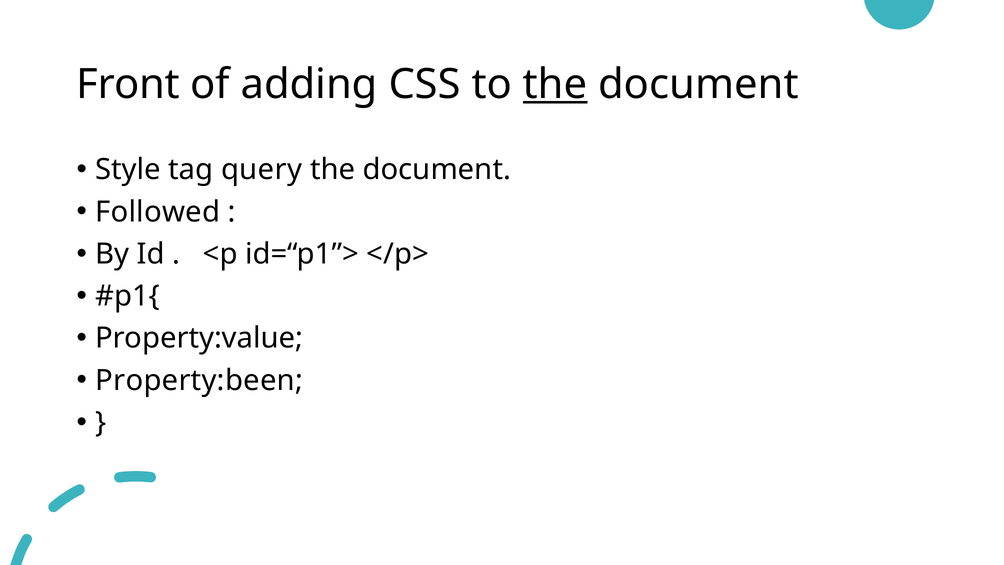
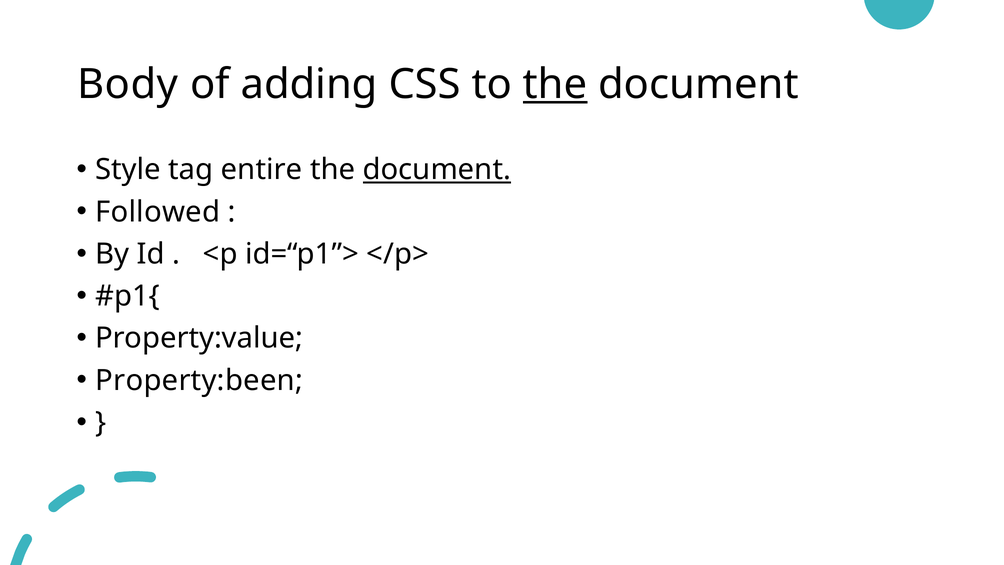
Front: Front -> Body (128, 84)
query: query -> entire (262, 170)
document underline: none -> present (437, 170)
